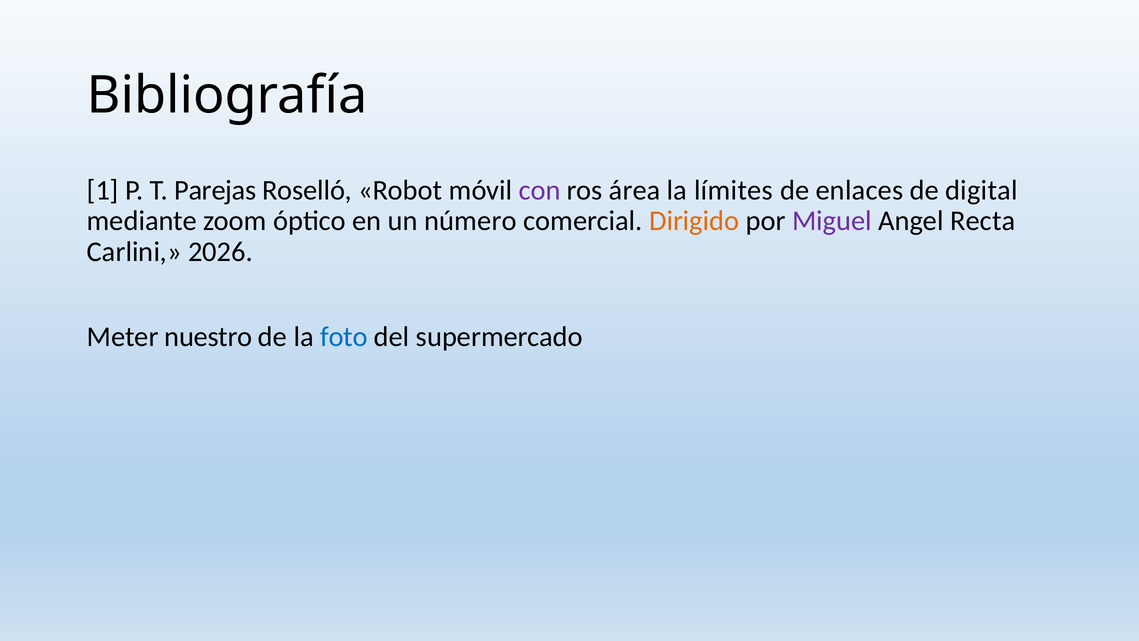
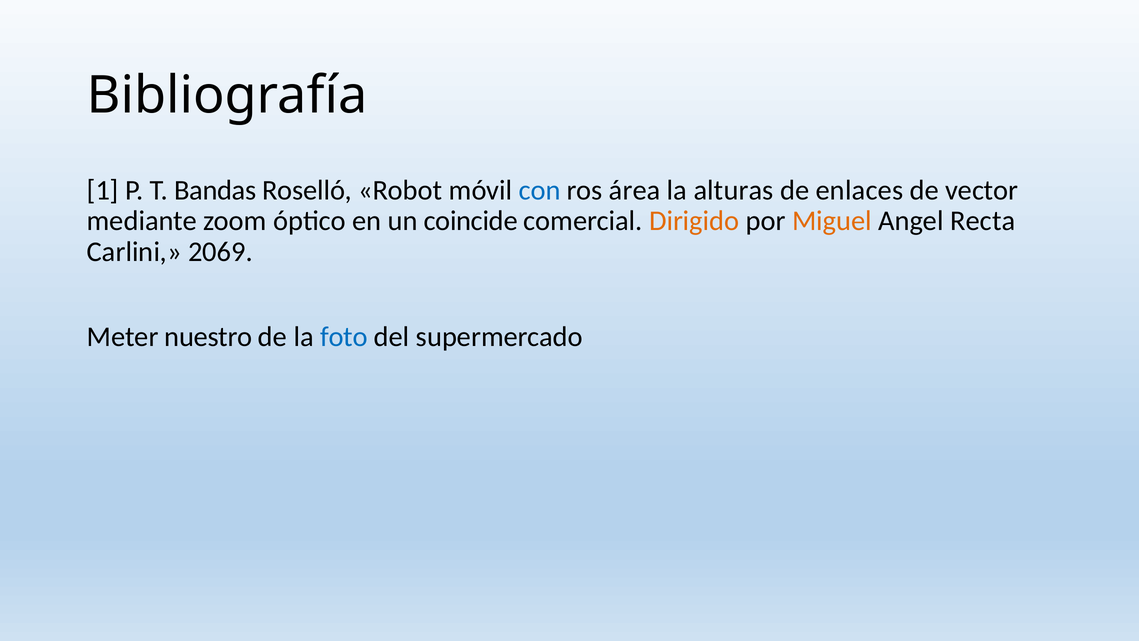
Parejas: Parejas -> Bandas (215, 190)
con colour: purple -> blue (540, 190)
límites: límites -> alturas (734, 190)
digital: digital -> vector (982, 190)
número: número -> coincide (471, 221)
Miguel colour: purple -> orange (832, 221)
2026: 2026 -> 2069 (221, 252)
